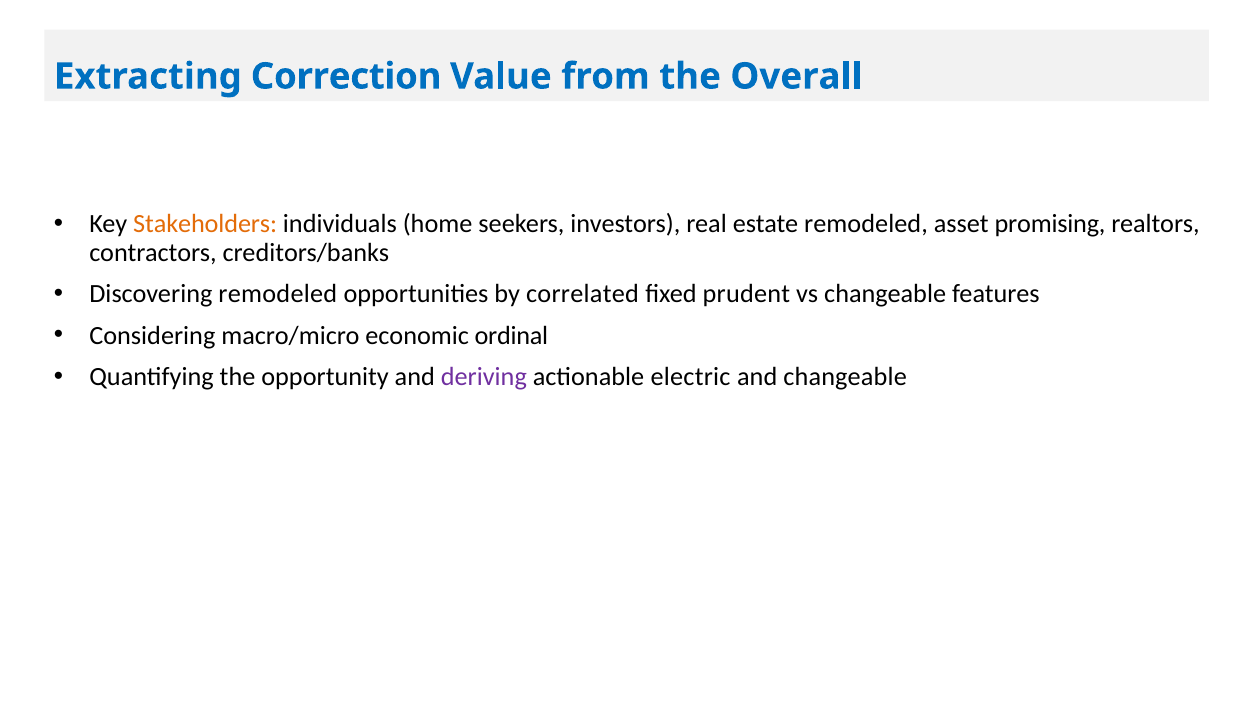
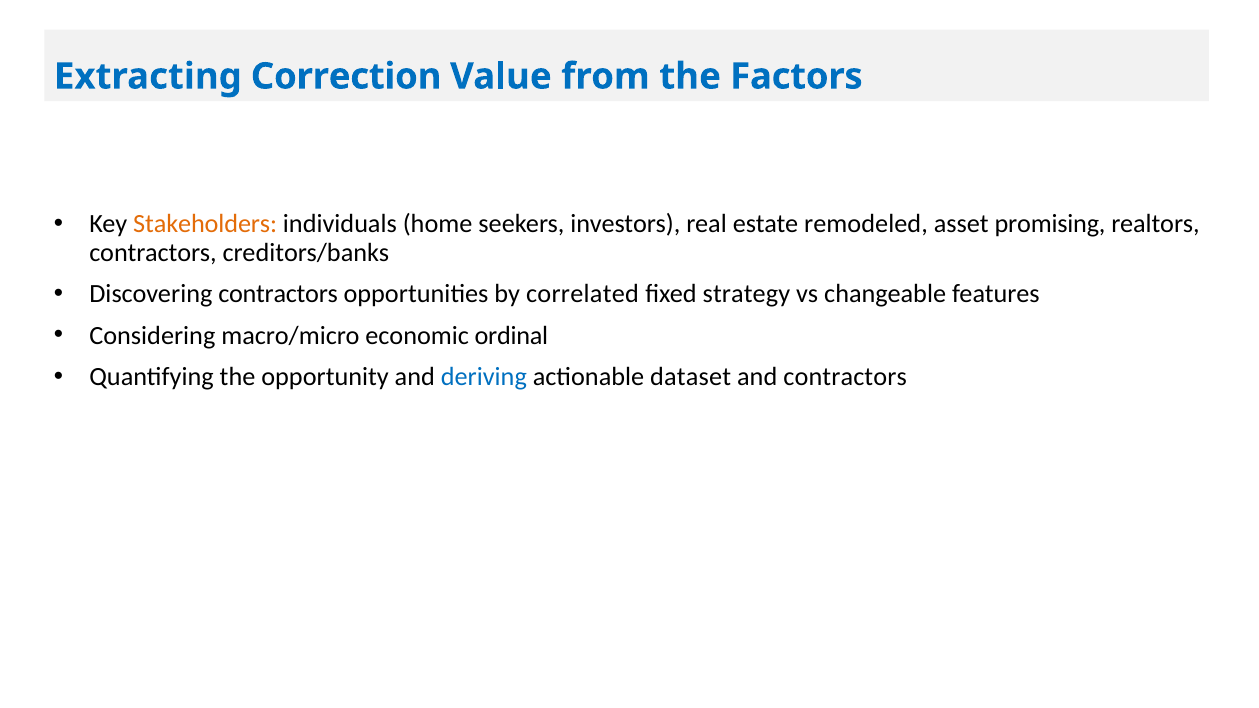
Overall: Overall -> Factors (796, 76)
Discovering remodeled: remodeled -> contractors (278, 294)
prudent: prudent -> strategy (746, 294)
deriving colour: purple -> blue (484, 377)
electric: electric -> dataset (691, 377)
and changeable: changeable -> contractors (845, 377)
